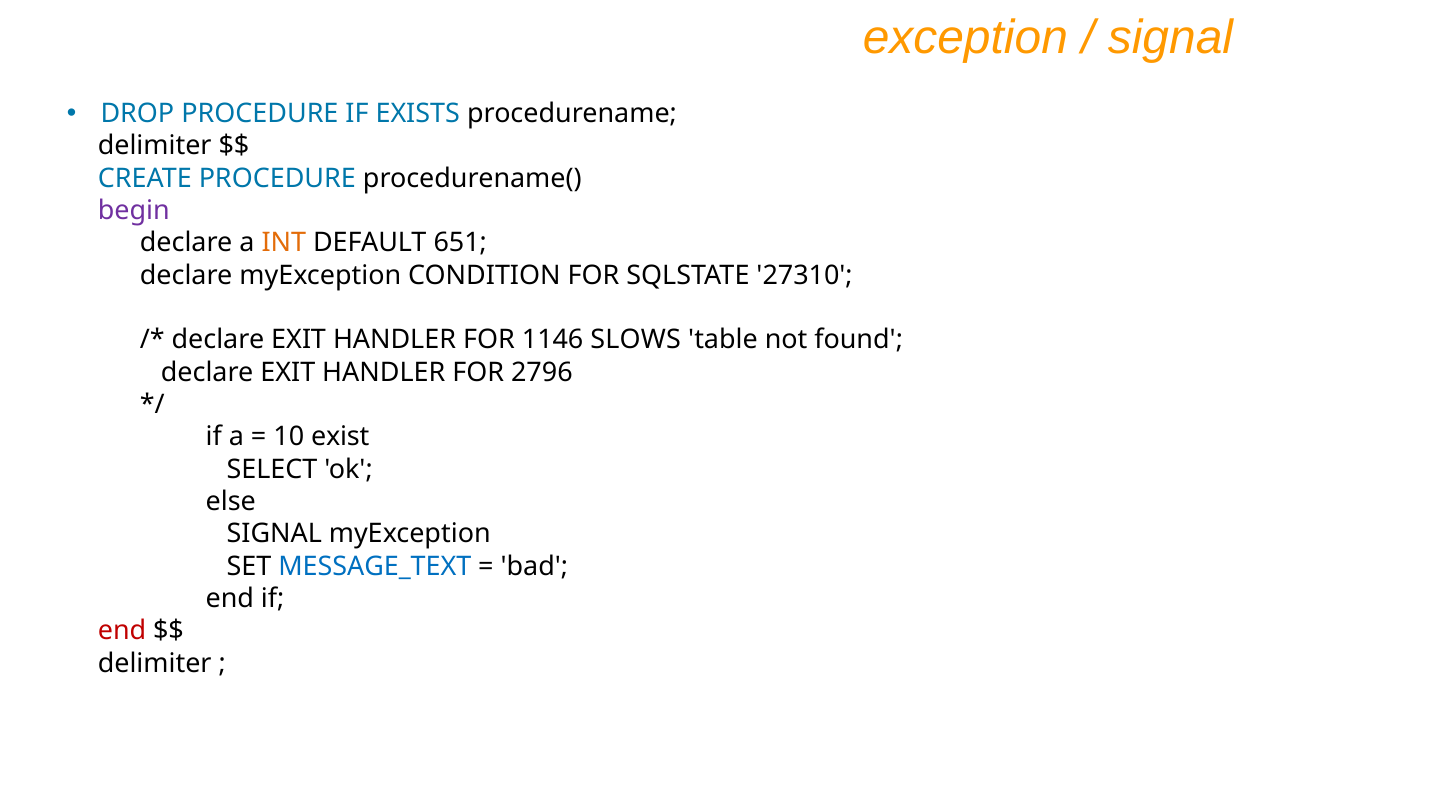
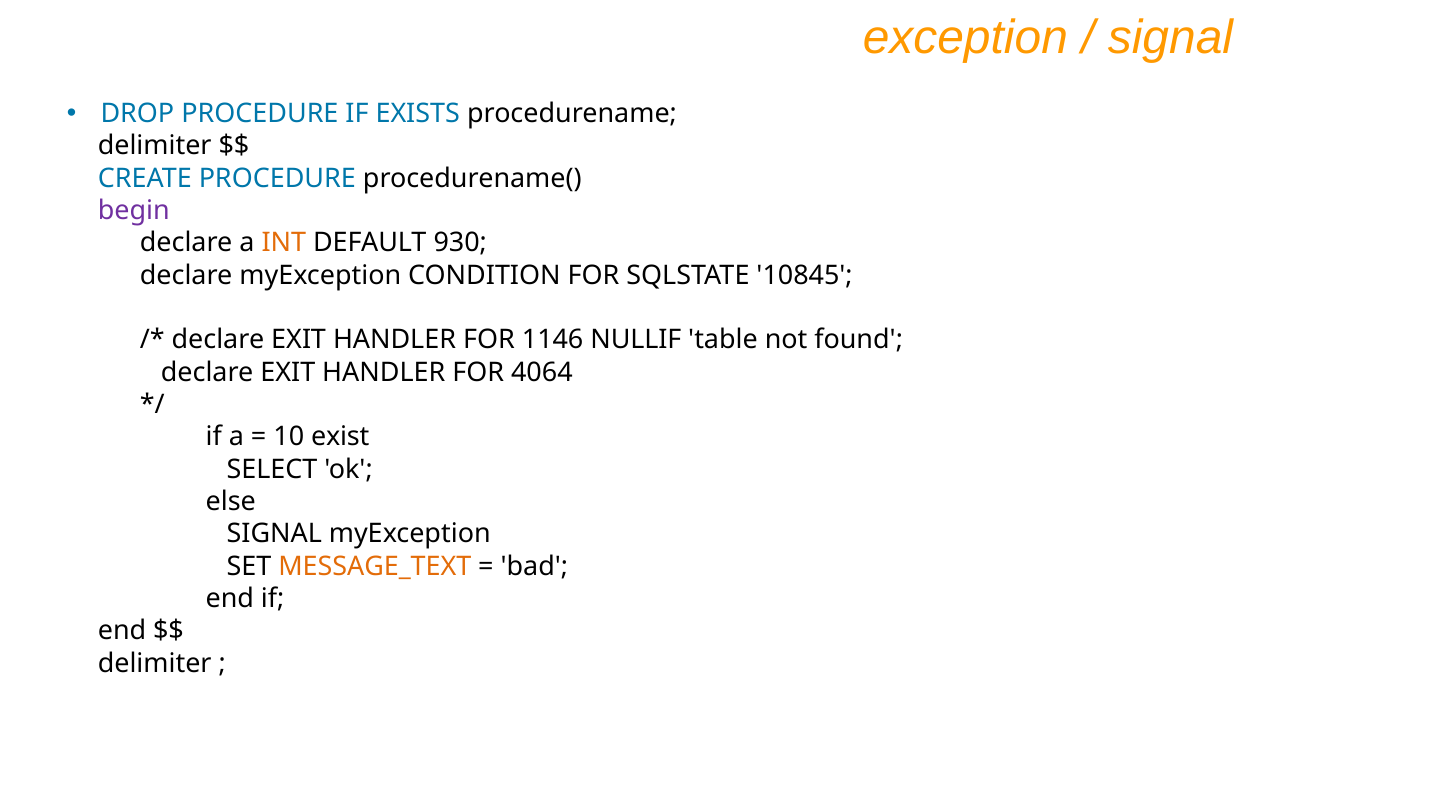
651: 651 -> 930 (460, 243)
27310: 27310 -> 10845 (805, 275)
SLOWS: SLOWS -> NULLIF (636, 340)
2796: 2796 -> 4064 (542, 372)
MESSAGE_TEXT colour: blue -> orange (375, 566)
end colour: red -> black (122, 631)
